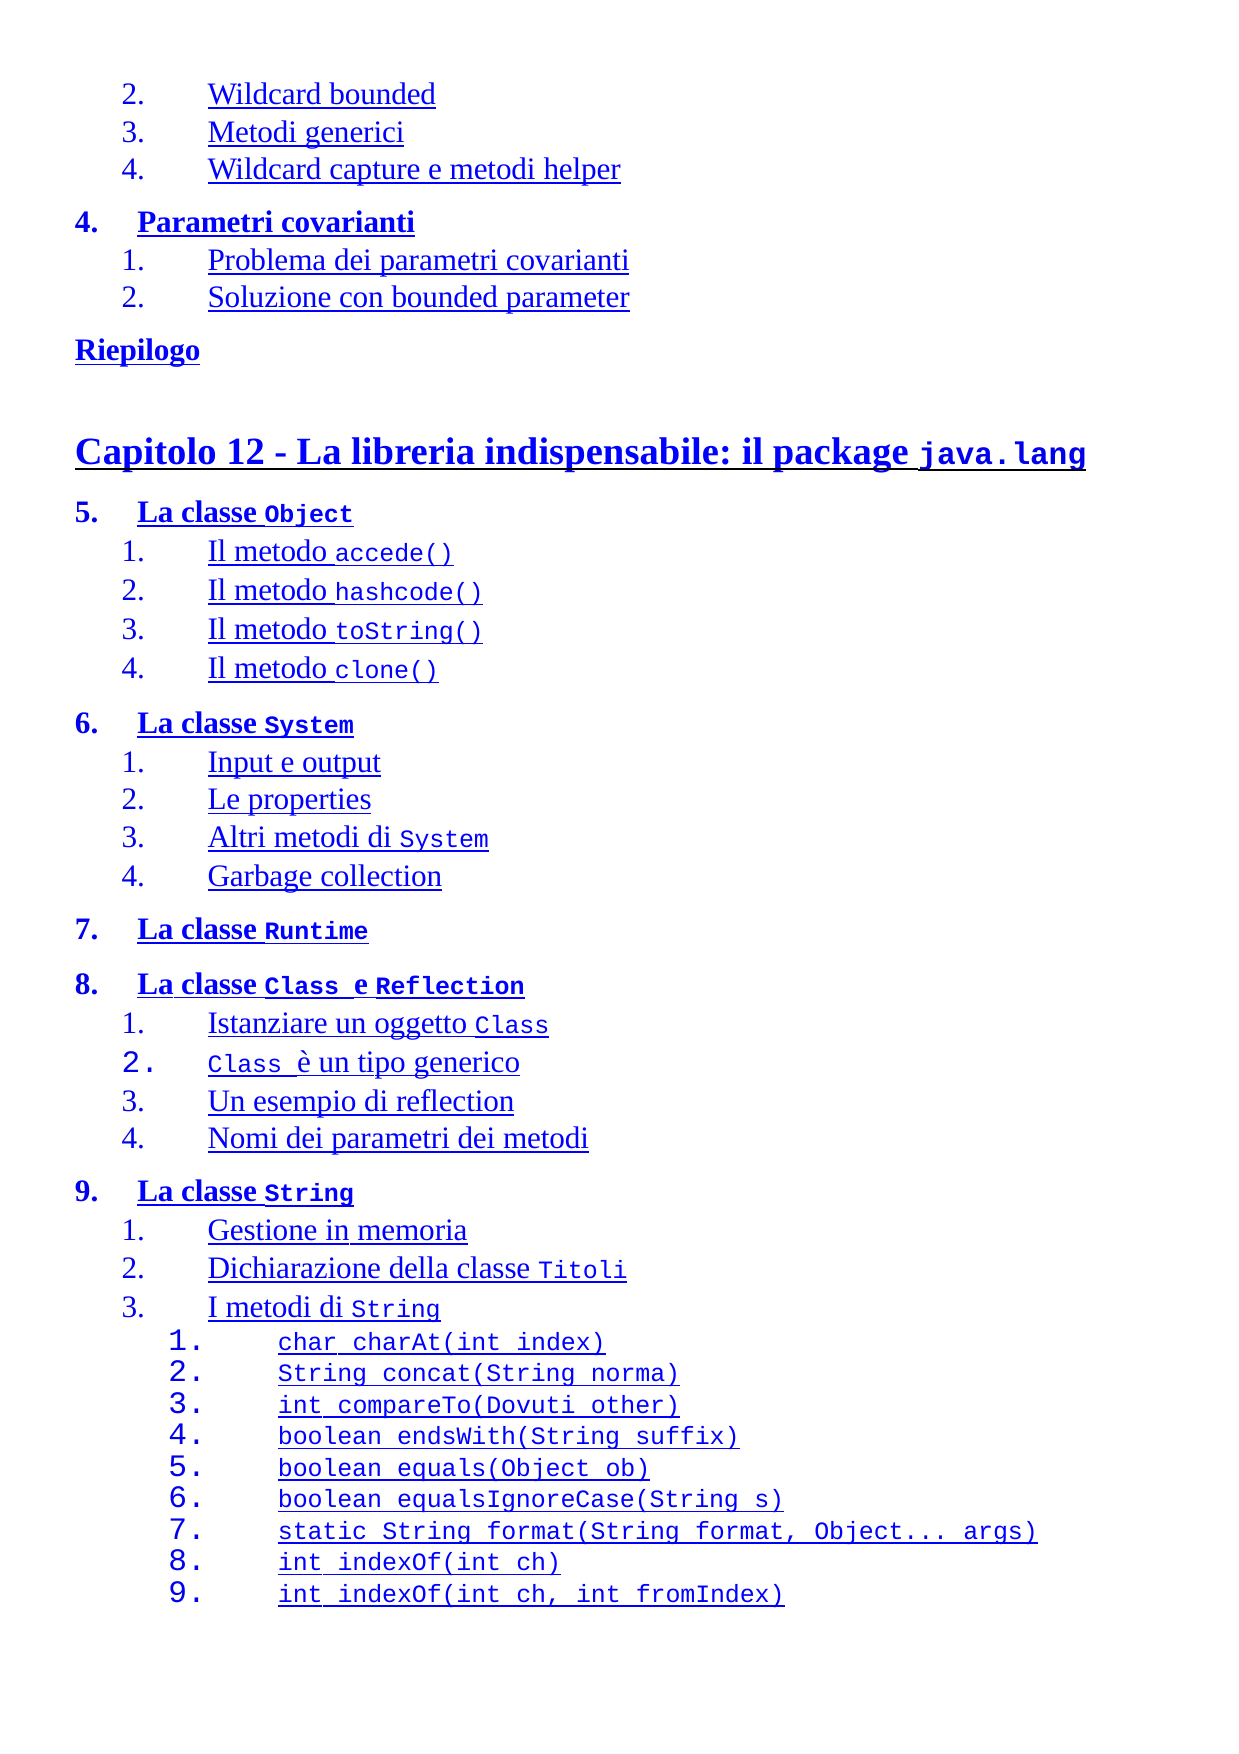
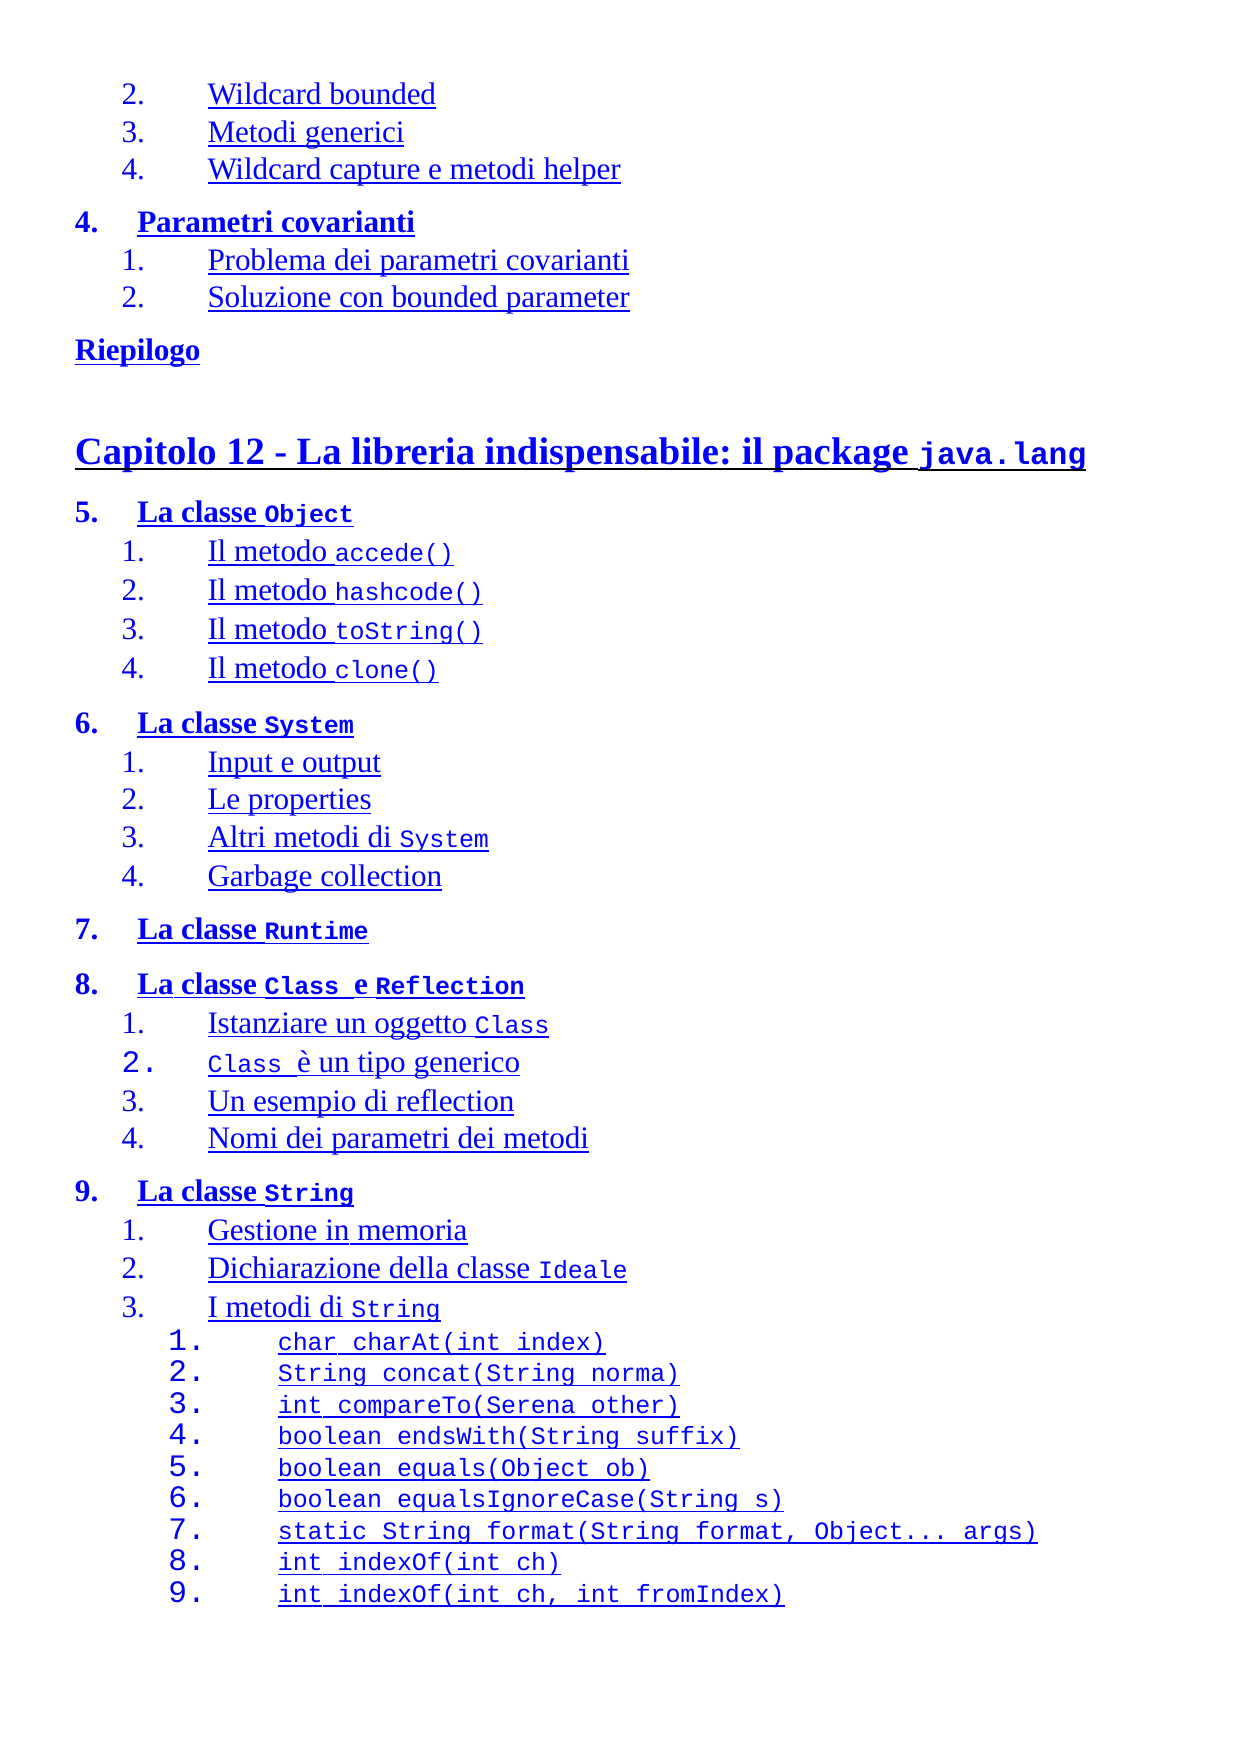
Titoli: Titoli -> Ideale (583, 1270)
compareTo(Dovuti: compareTo(Dovuti -> compareTo(Serena (457, 1404)
